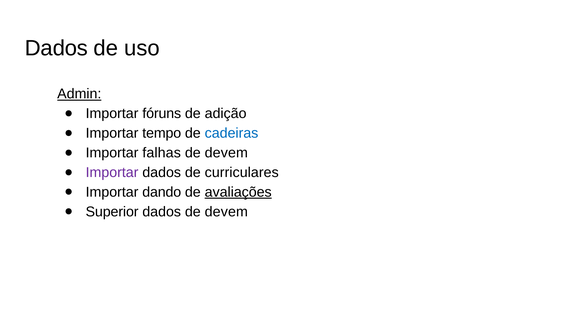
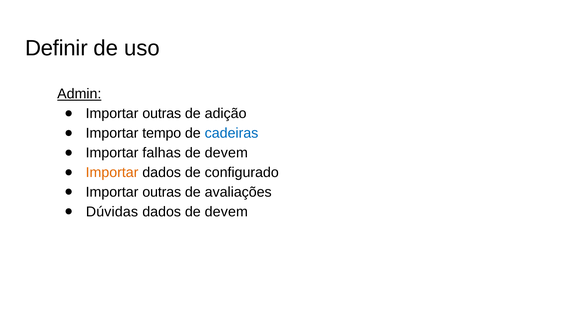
Dados: Dados -> Definir (56, 48)
fóruns: fóruns -> outras (162, 113)
Importar colour: purple -> orange (112, 172)
curriculares: curriculares -> configurado (242, 172)
dando: dando -> outras (162, 192)
avaliações underline: present -> none (238, 192)
Superior: Superior -> Dúvidas (112, 211)
